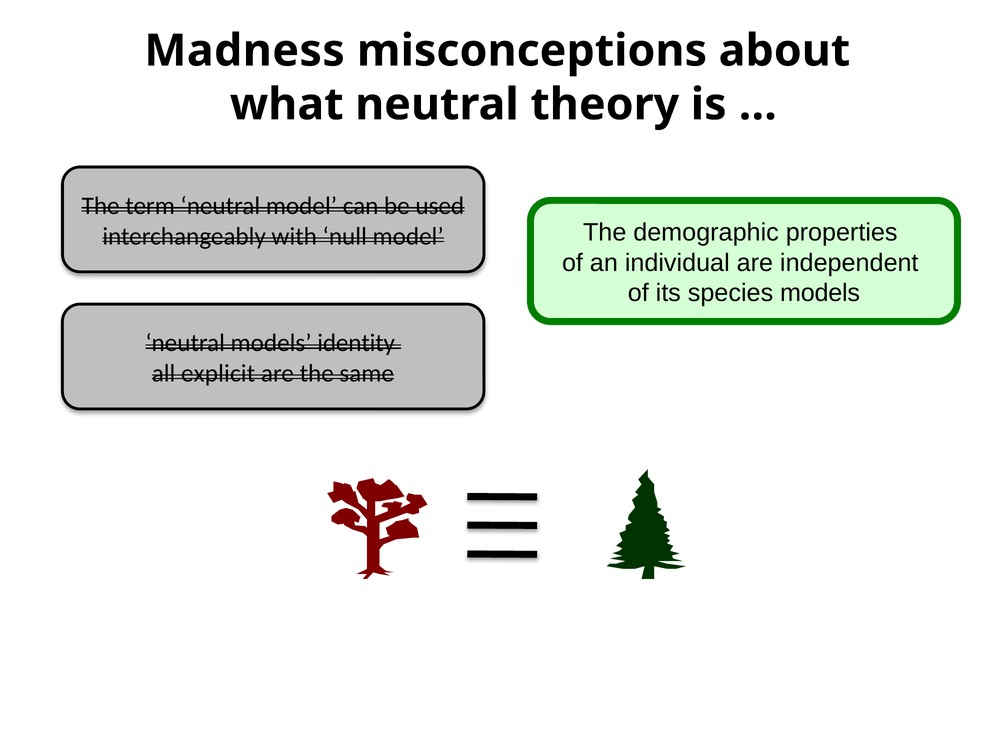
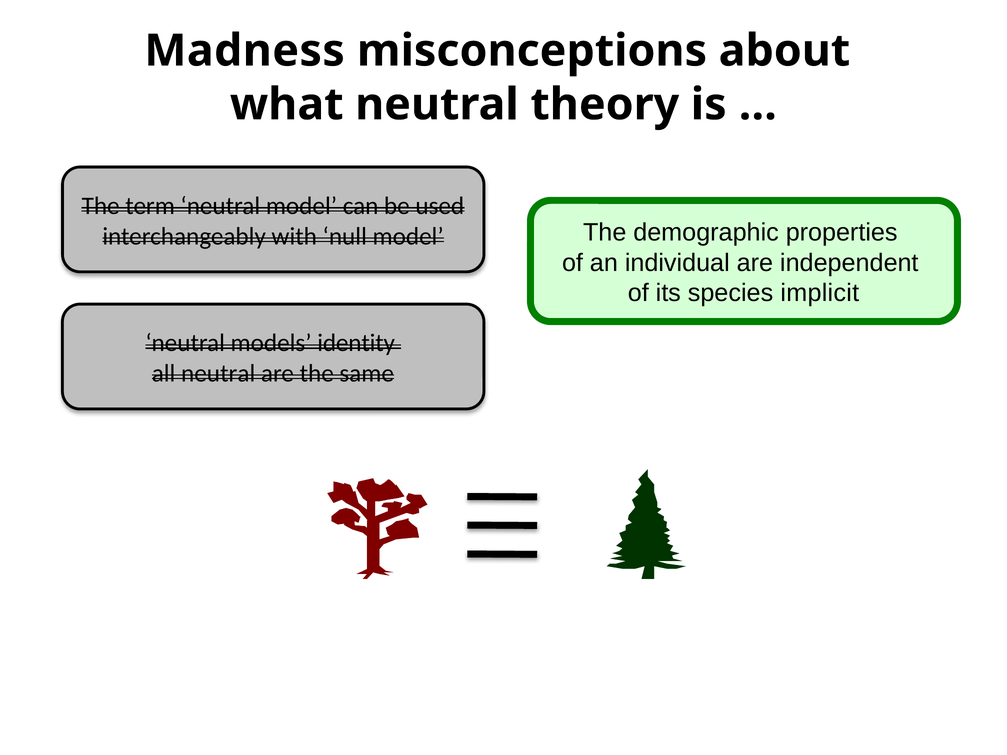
species models: models -> implicit (820, 293)
all explicit: explicit -> neutral (218, 373)
